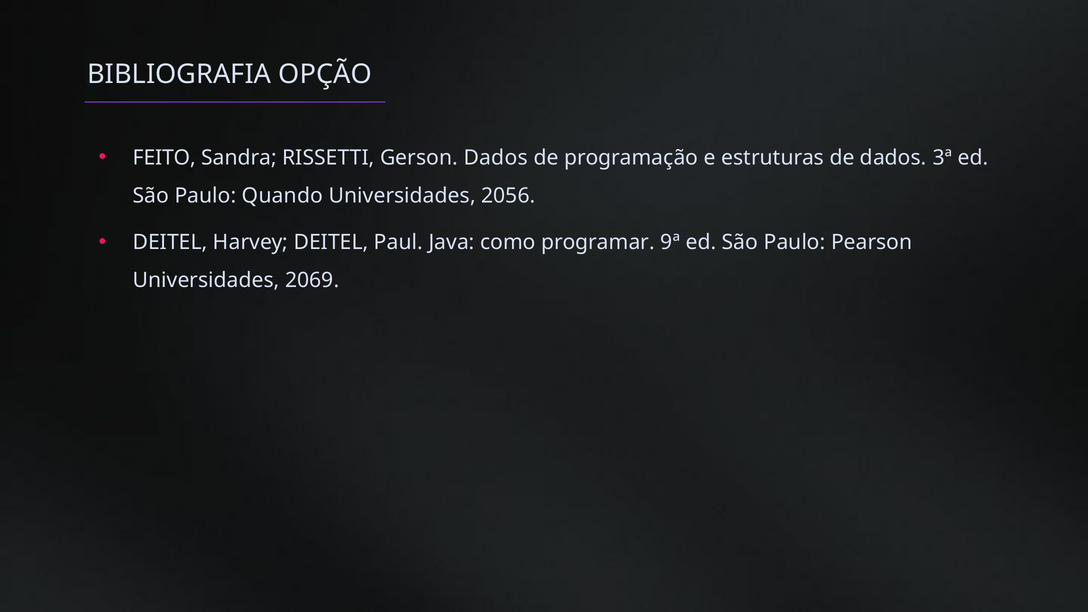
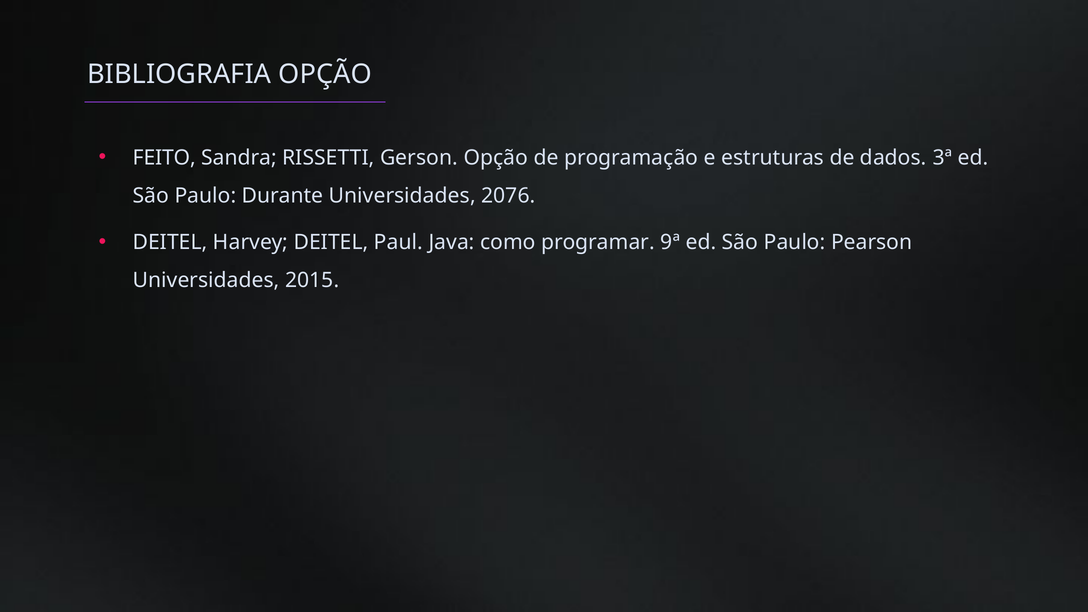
Gerson Dados: Dados -> Opção (496, 158)
Quando: Quando -> Durante (283, 196)
2056: 2056 -> 2076 (508, 196)
2069: 2069 -> 2015 (312, 280)
